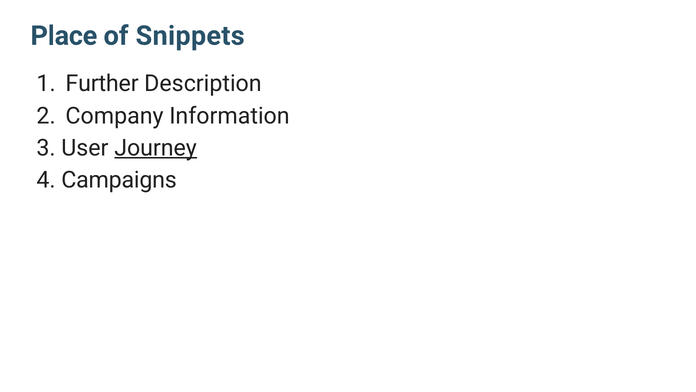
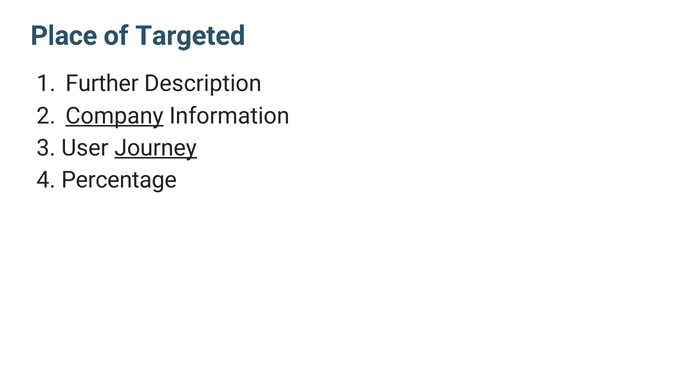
Snippets: Snippets -> Targeted (190, 36)
Company underline: none -> present (115, 116)
Campaigns: Campaigns -> Percentage (119, 180)
